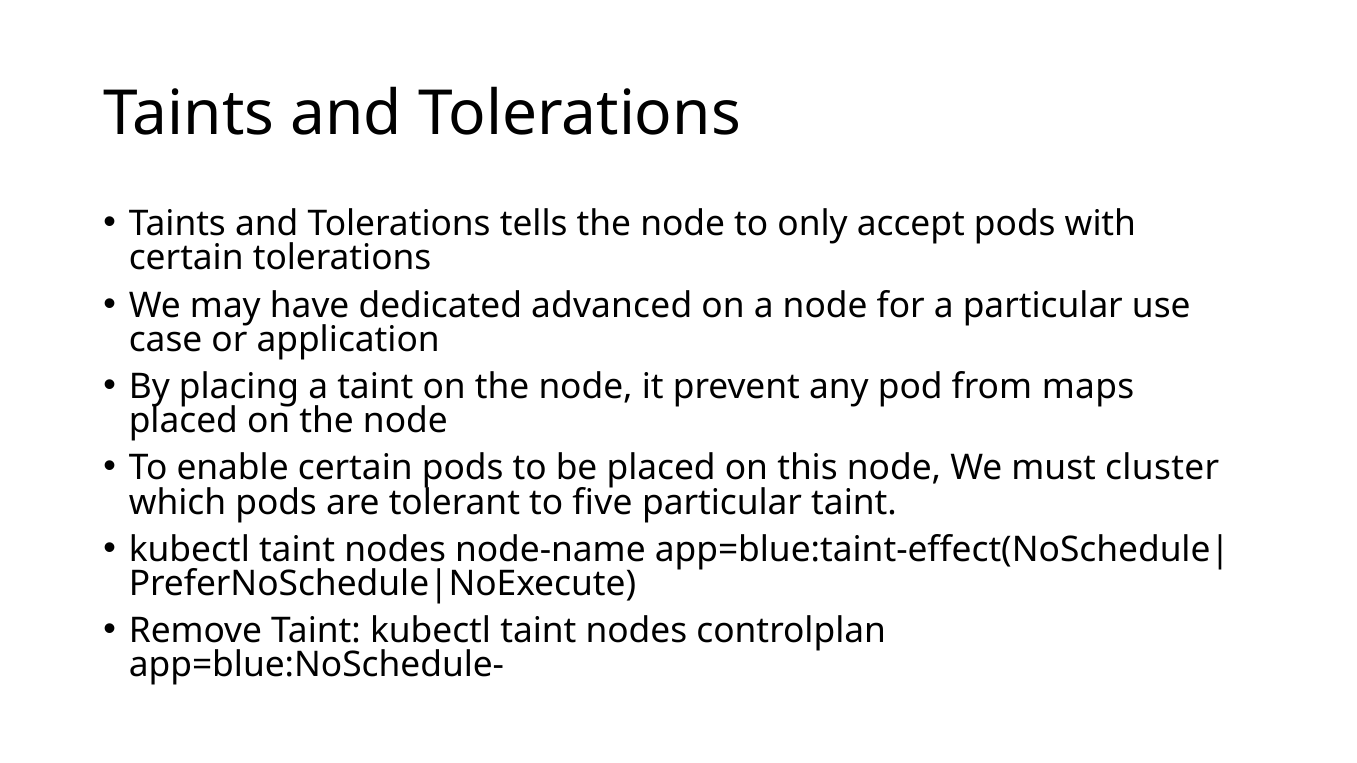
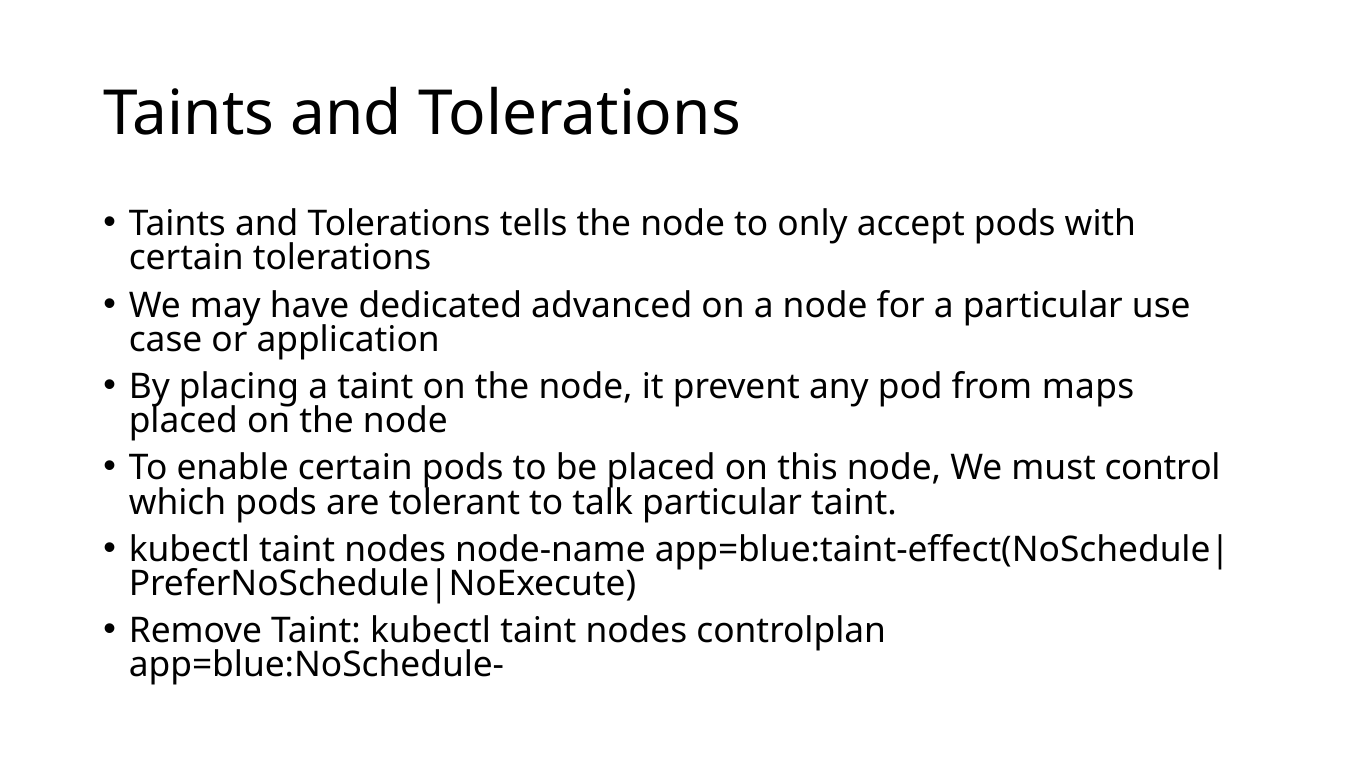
cluster: cluster -> control (1163, 468)
five: five -> talk (603, 503)
